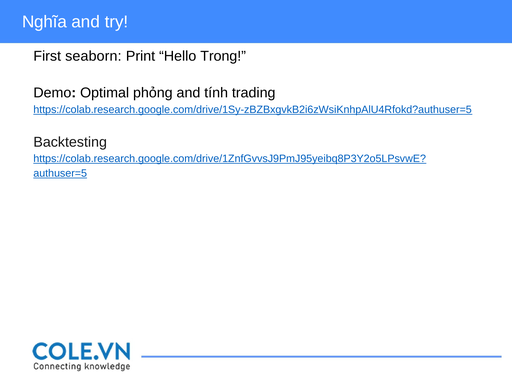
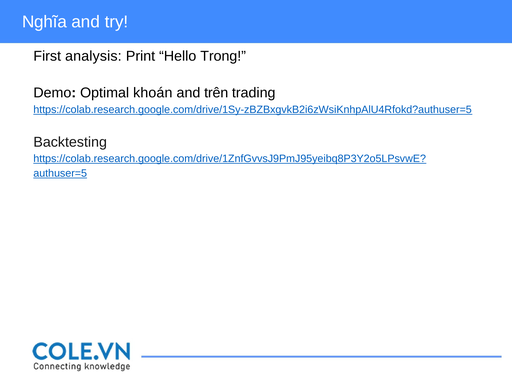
seaborn: seaborn -> analysis (93, 56)
phỏng: phỏng -> khoán (153, 93)
tính: tính -> trên (216, 93)
